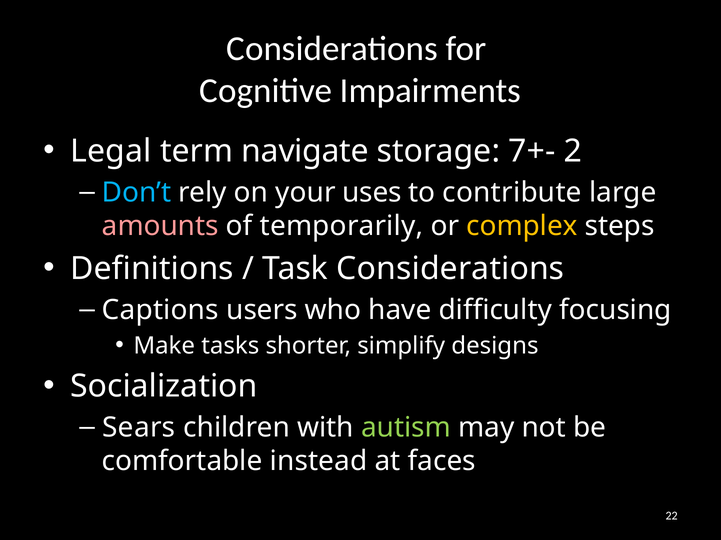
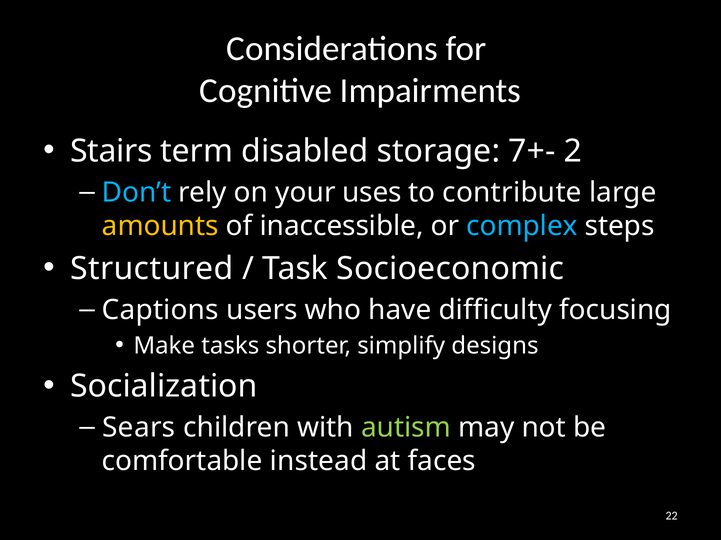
Legal: Legal -> Stairs (111, 151)
navigate: navigate -> disabled (305, 151)
amounts colour: pink -> yellow (160, 226)
temporarily: temporarily -> inaccessible (342, 226)
complex colour: yellow -> light blue (522, 226)
Definitions: Definitions -> Structured (152, 269)
Task Considerations: Considerations -> Socioeconomic (450, 269)
